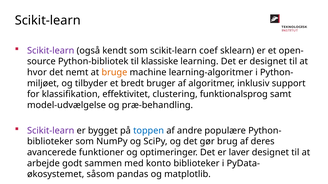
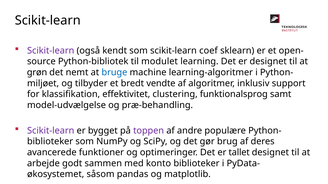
klassiske: klassiske -> modulet (160, 62)
hvor: hvor -> grøn (37, 73)
bruge colour: orange -> blue (114, 73)
bruger: bruger -> vendte (161, 84)
toppen colour: blue -> purple (149, 131)
laver: laver -> tallet (239, 153)
